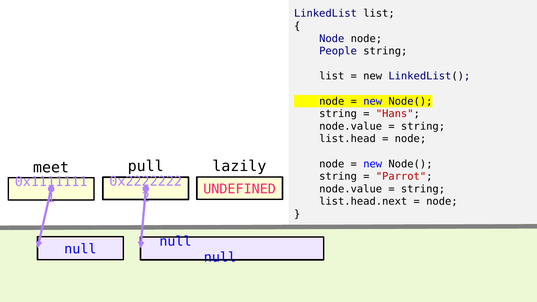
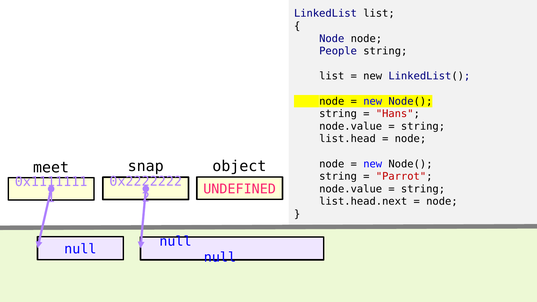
lazily: lazily -> object (240, 166)
pull: pull -> snap (146, 166)
